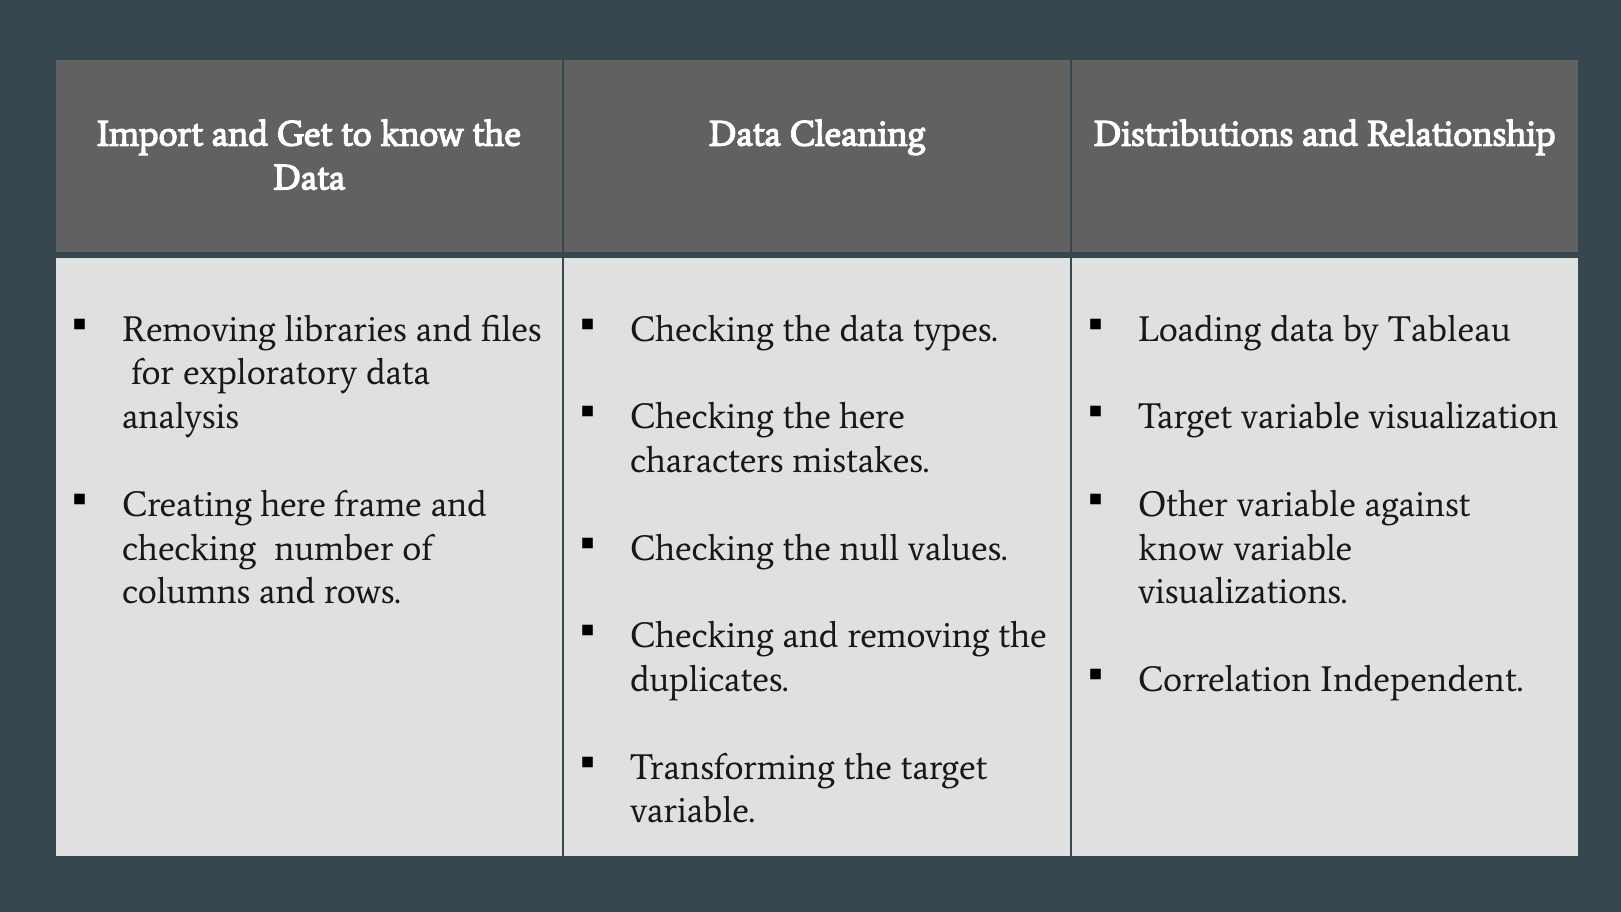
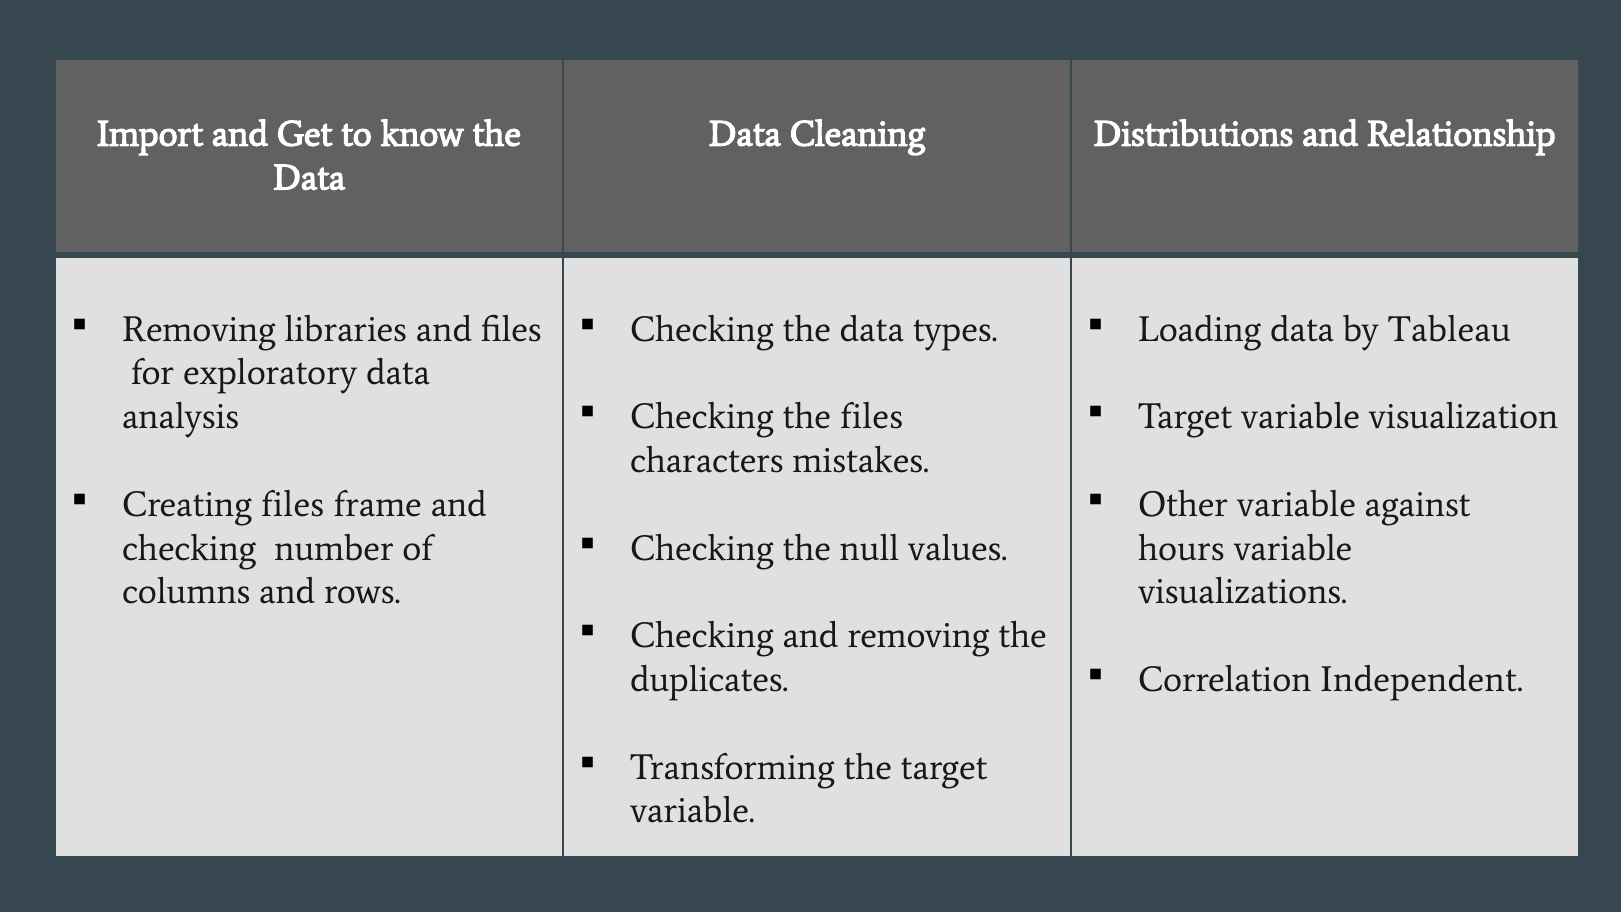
the here: here -> files (872, 417)
Creating here: here -> files (293, 504)
know: know -> hours (1181, 548)
